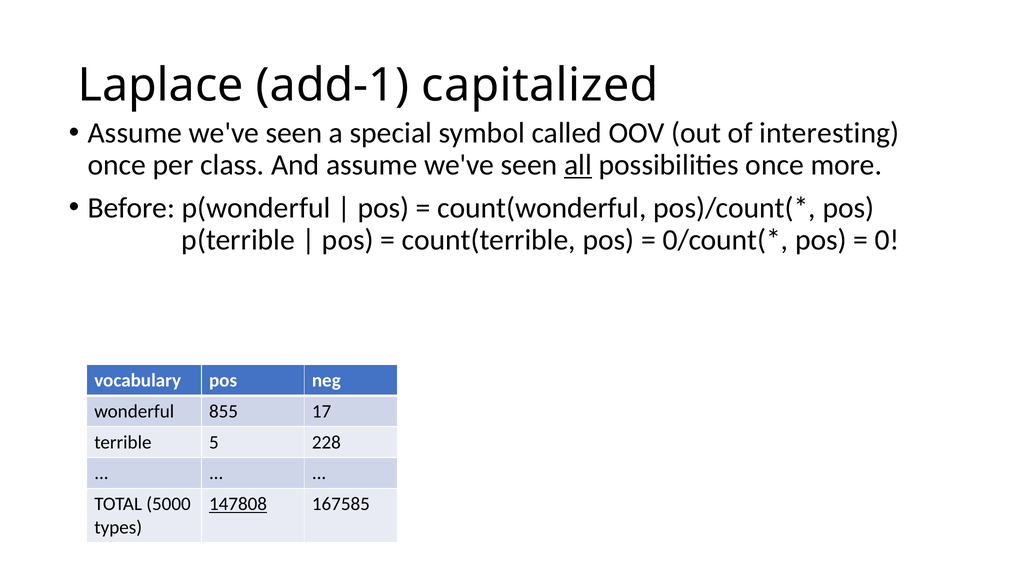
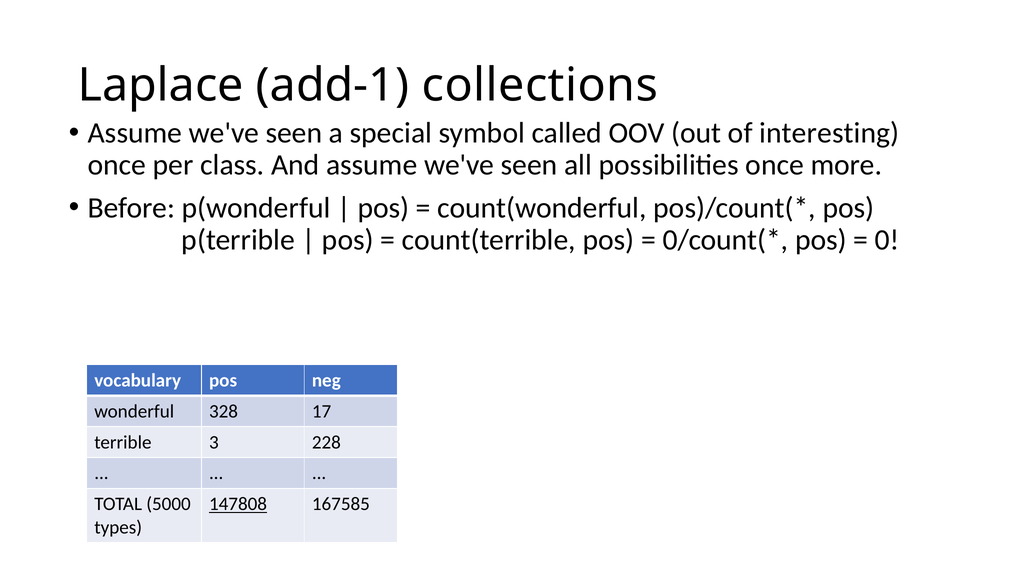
capitalized: capitalized -> collections (540, 86)
all underline: present -> none (578, 165)
855: 855 -> 328 (224, 412)
5: 5 -> 3 (214, 443)
